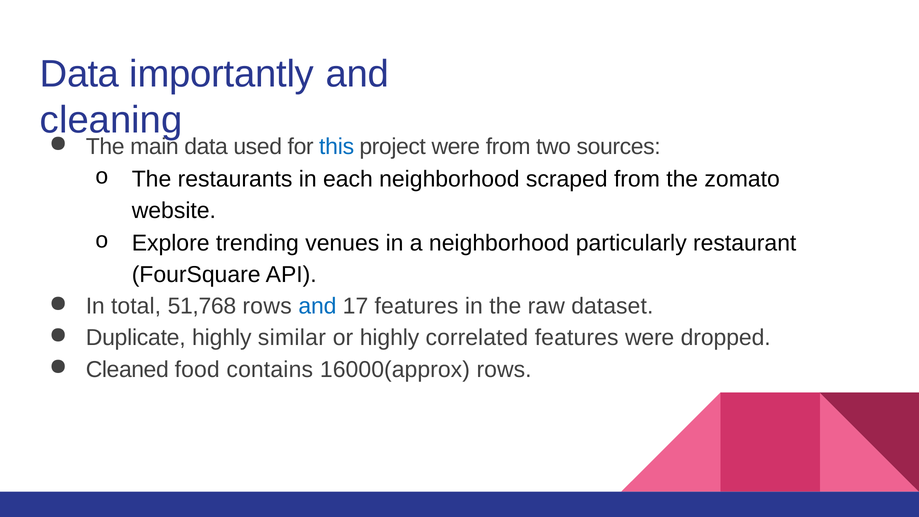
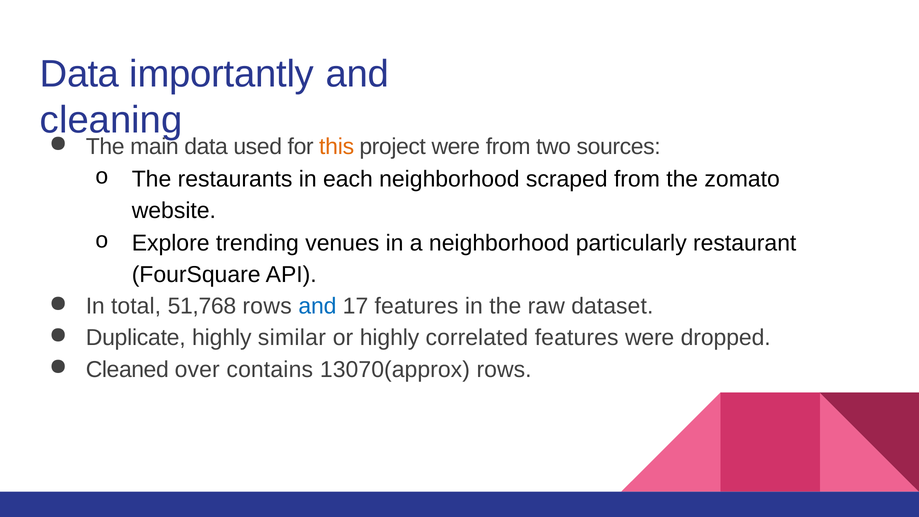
this colour: blue -> orange (337, 146)
food: food -> over (197, 369)
16000(approx: 16000(approx -> 13070(approx (395, 369)
